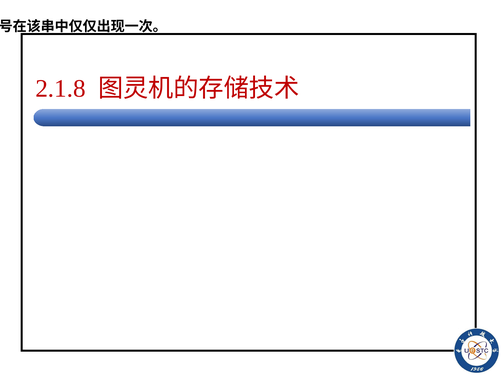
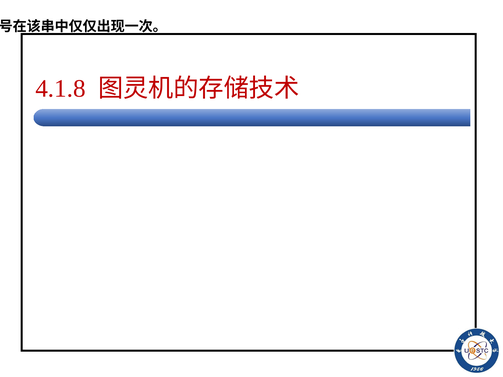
2.1.8: 2.1.8 -> 4.1.8 (61, 89)
